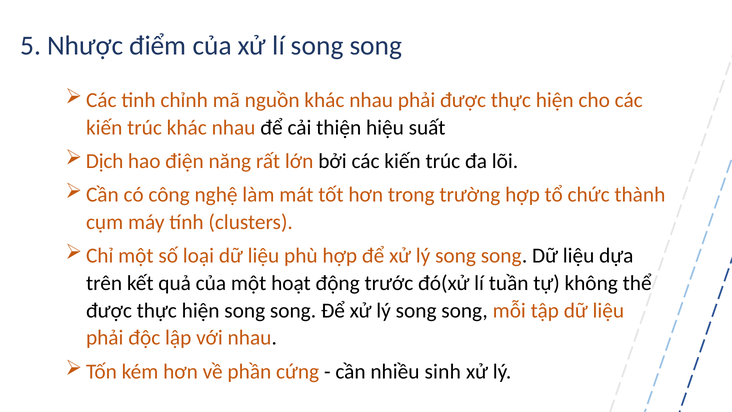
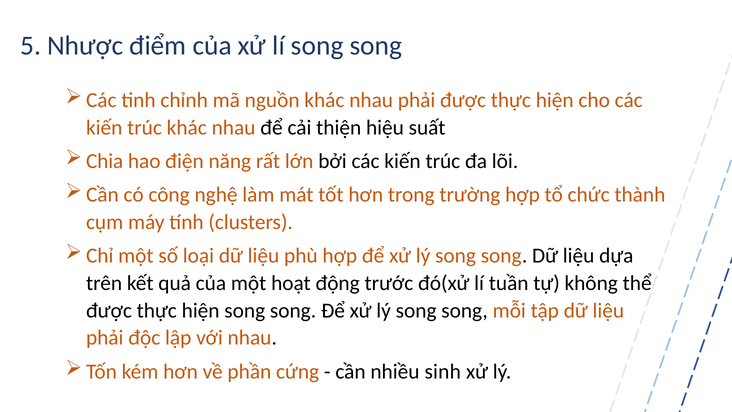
Dịch: Dịch -> Chia (105, 161)
